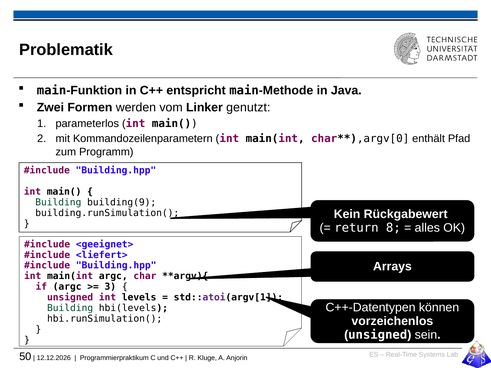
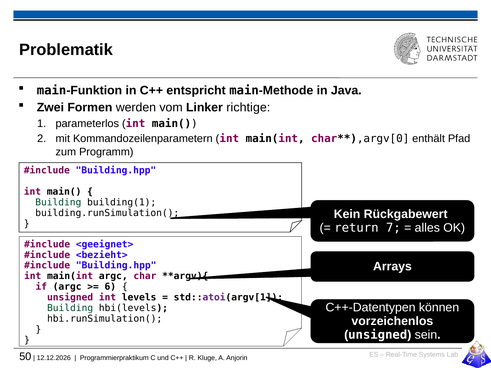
genutzt: genutzt -> richtige (248, 108)
building(9: building(9 -> building(1 (122, 202)
8: 8 -> 7 (393, 228)
<liefert>: <liefert> -> <bezieht> (102, 255)
3: 3 -> 6 (110, 287)
